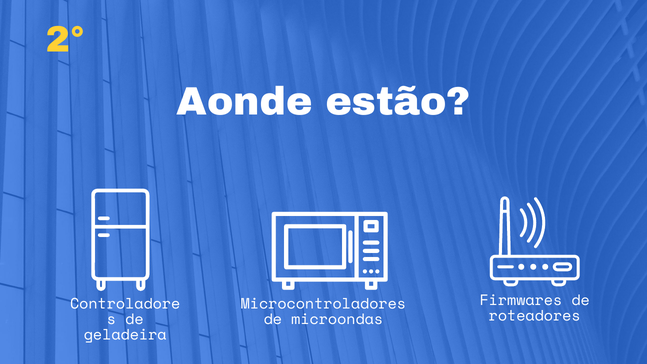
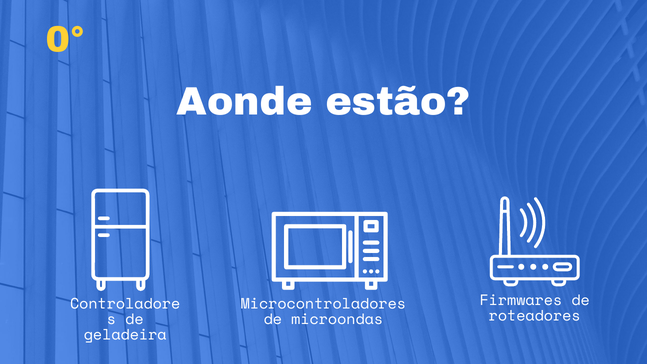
2°: 2° -> 0° (65, 40)
